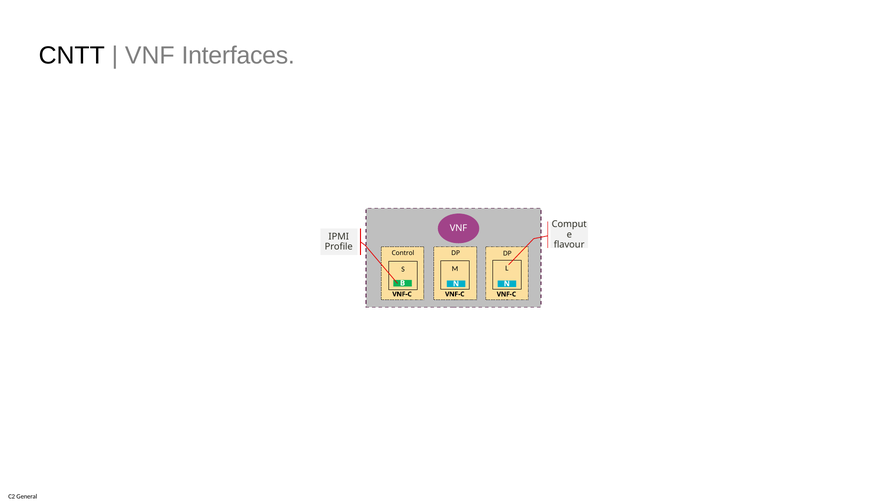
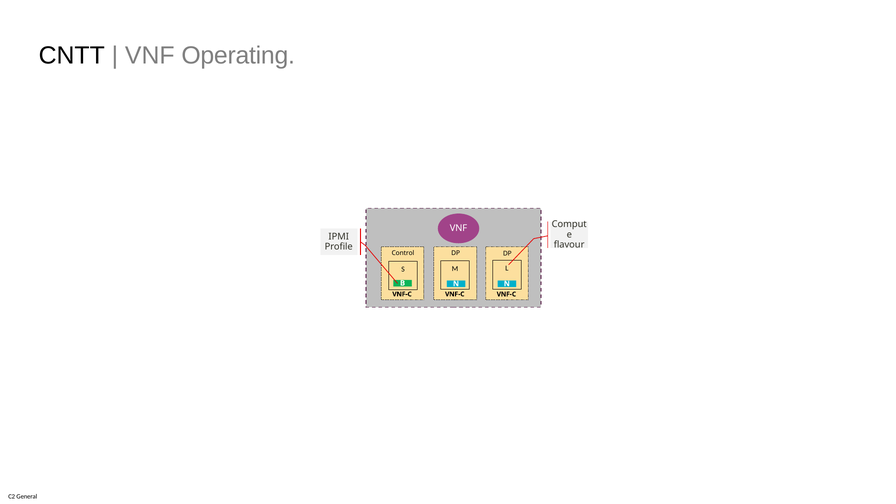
Interfaces: Interfaces -> Operating (238, 56)
